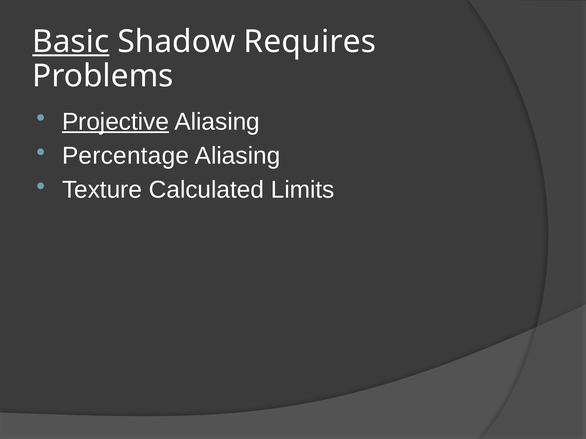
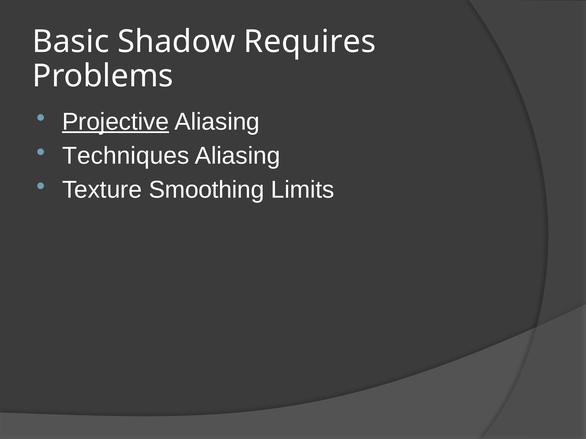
Basic underline: present -> none (71, 42)
Percentage: Percentage -> Techniques (126, 156)
Calculated: Calculated -> Smoothing (207, 190)
